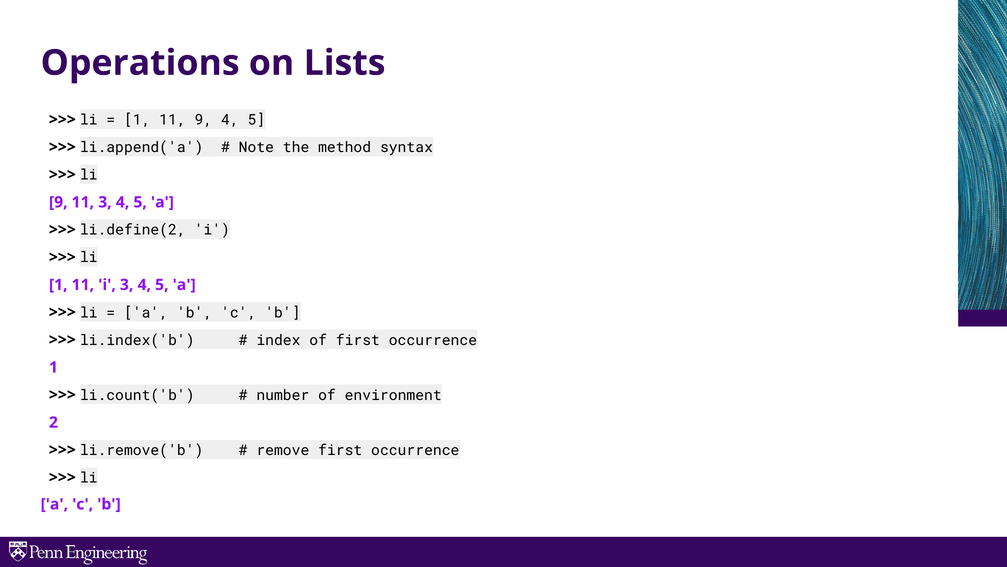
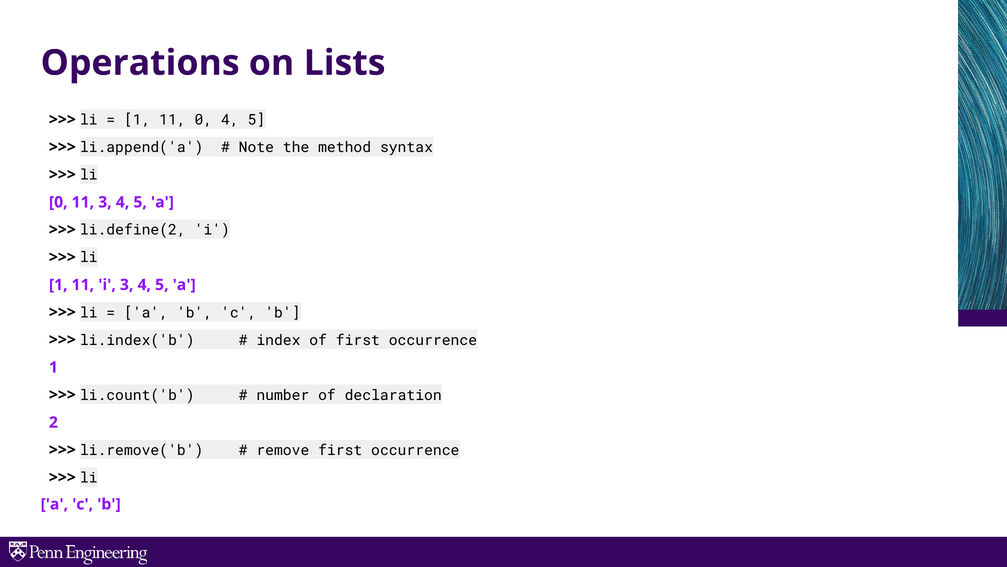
11 9: 9 -> 0 (203, 120)
9: 9 -> 0 (58, 202)
environment: environment -> declaration (393, 395)
